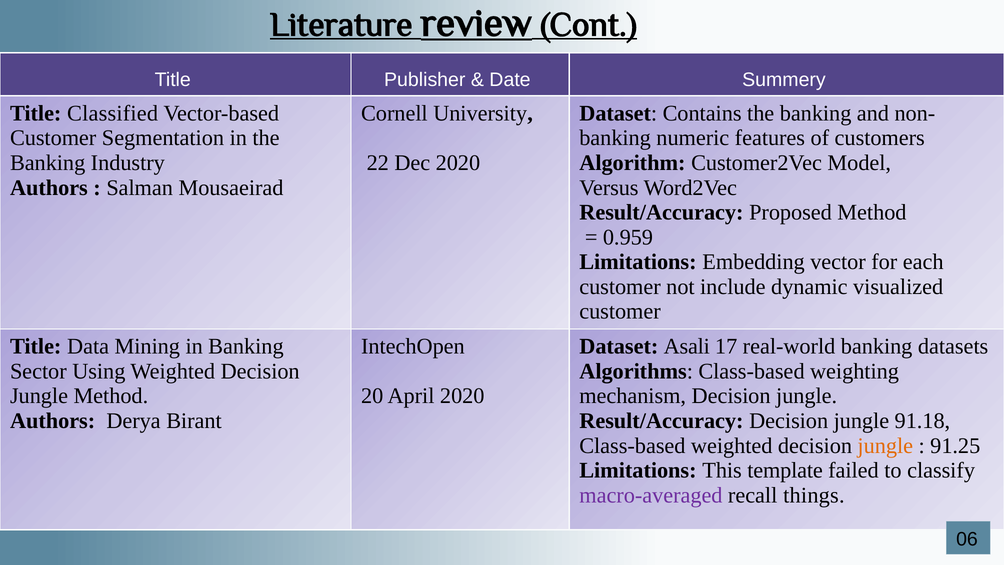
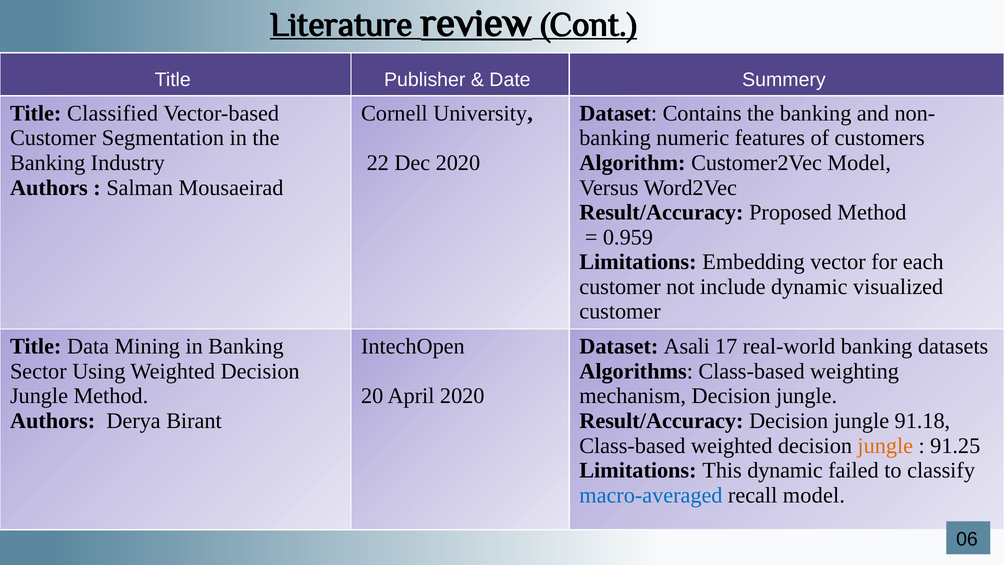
This template: template -> dynamic (785, 470)
macro-averaged colour: purple -> blue (651, 495)
recall things: things -> model (814, 495)
